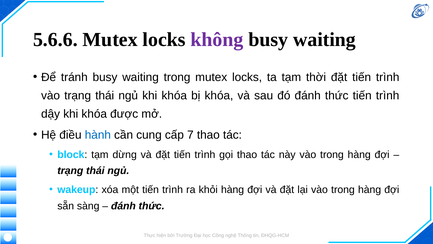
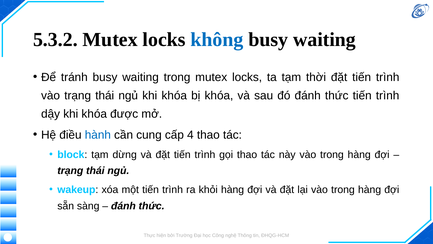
5.6.6: 5.6.6 -> 5.3.2 (55, 39)
không colour: purple -> blue (217, 39)
7: 7 -> 4 (190, 135)
